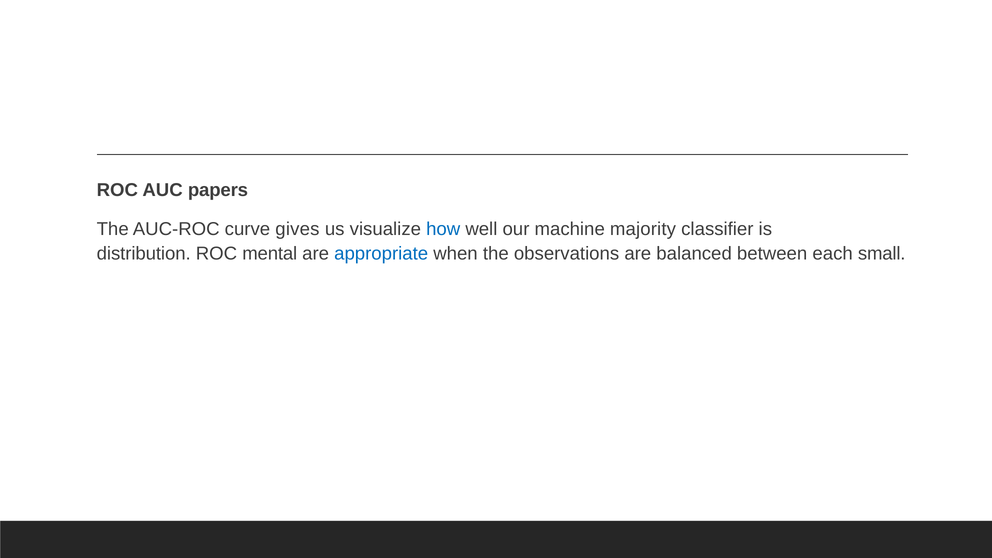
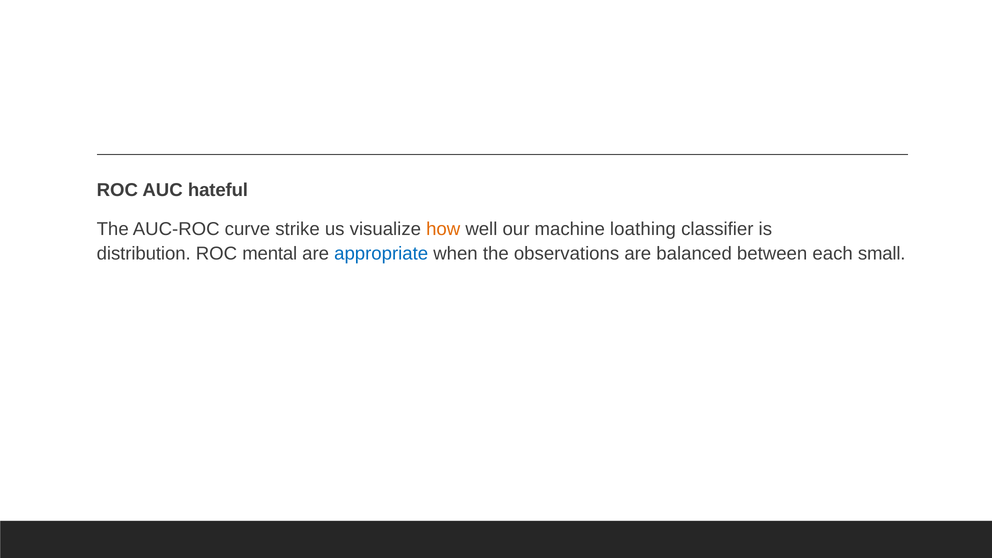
papers: papers -> hateful (218, 190)
gives: gives -> strike (298, 229)
how colour: blue -> orange (443, 229)
majority: majority -> loathing (643, 229)
